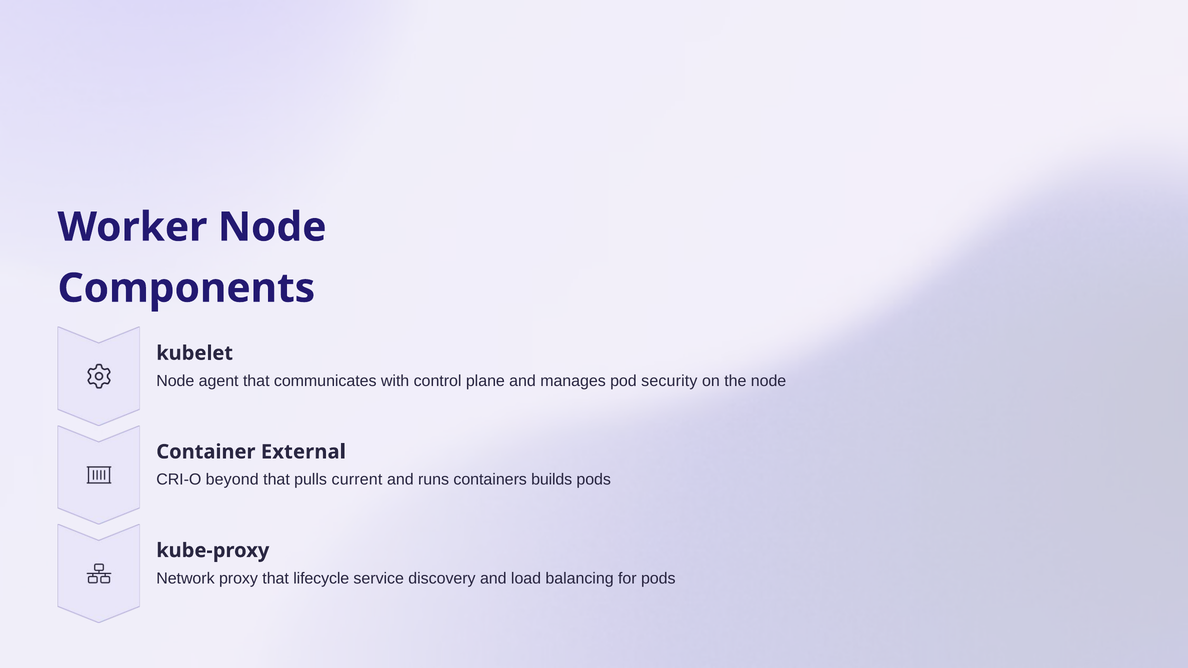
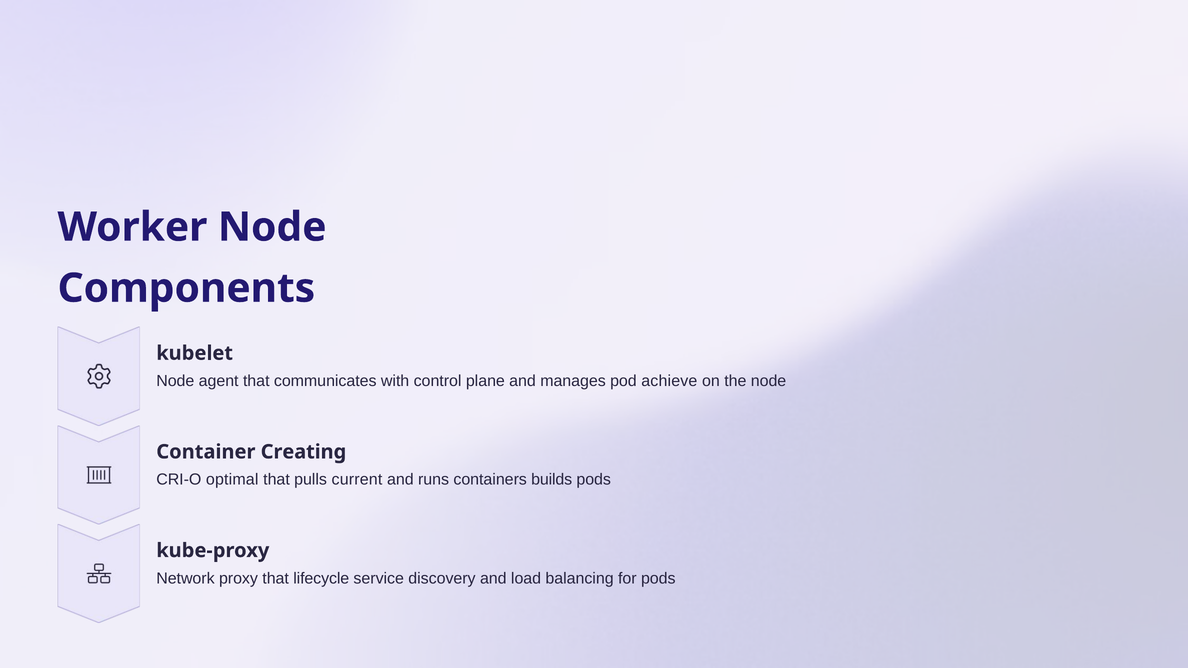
security: security -> achieve (669, 381)
External: External -> Creating (303, 452)
beyond: beyond -> optimal (232, 480)
